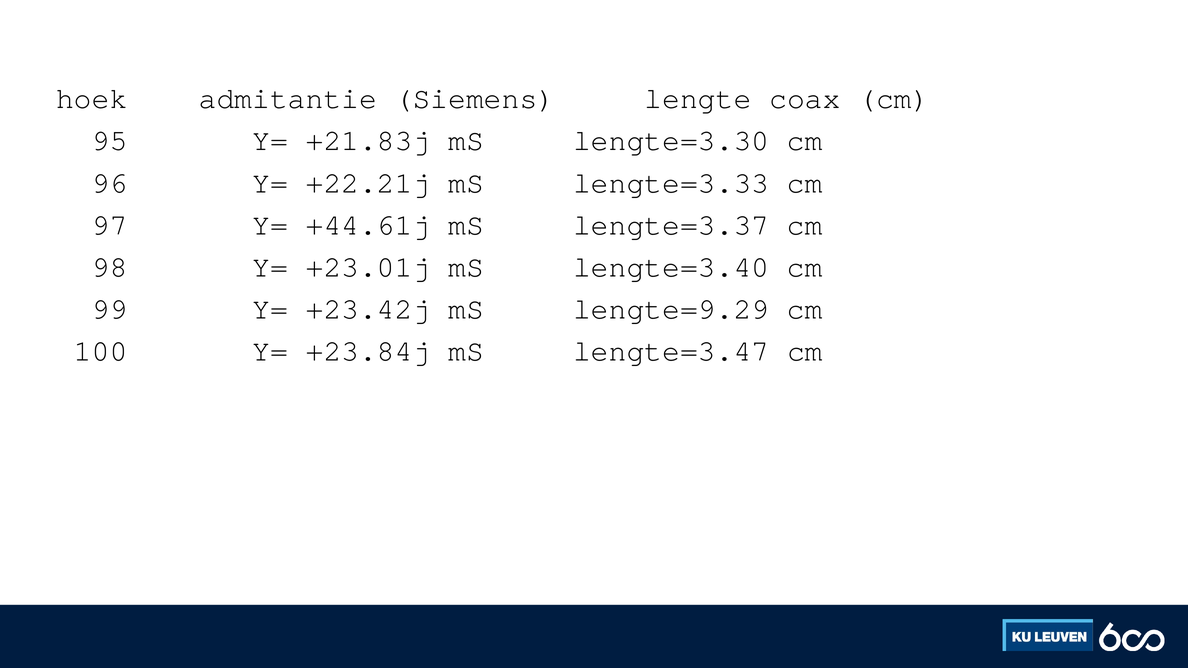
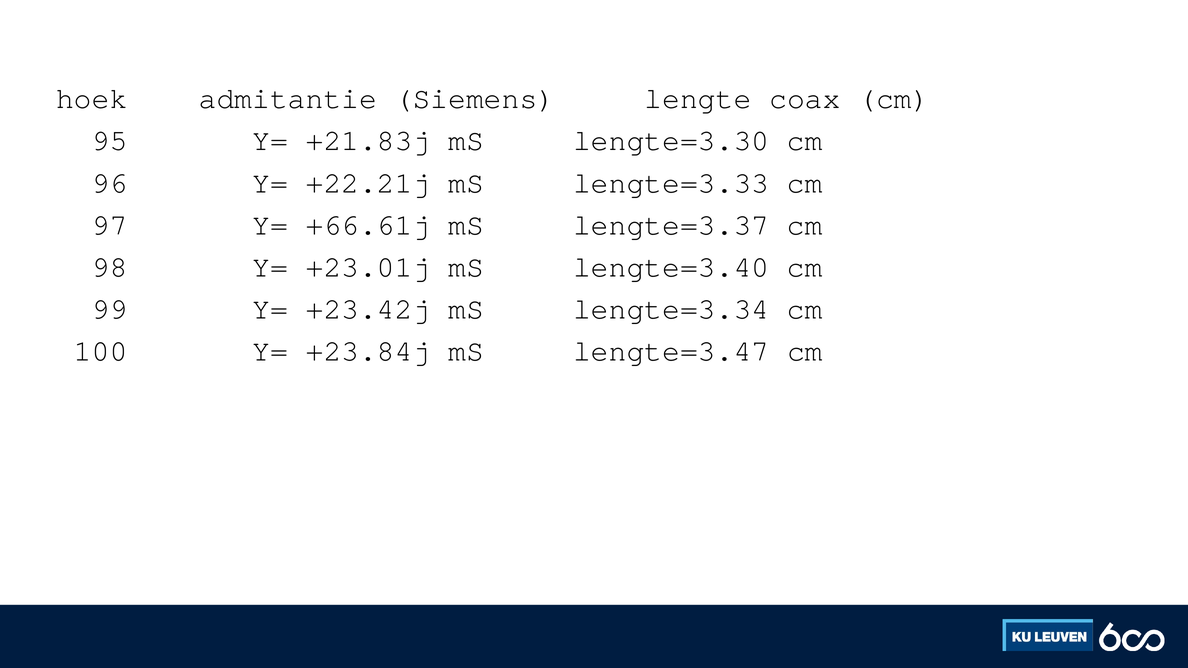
+44.61j: +44.61j -> +66.61j (368, 225)
lengte=9.29: lengte=9.29 -> lengte=3.34 (671, 309)
